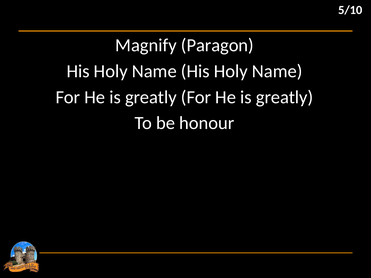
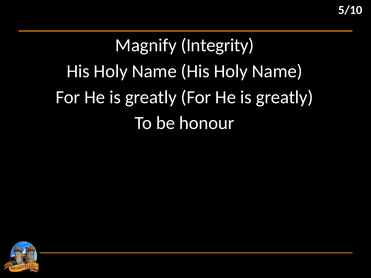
Paragon: Paragon -> Integrity (217, 45)
